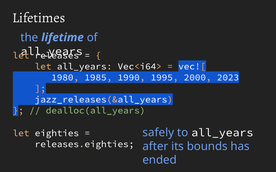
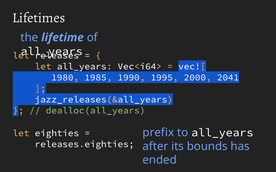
2023: 2023 -> 2041 (228, 78)
safely: safely -> prefix (158, 133)
